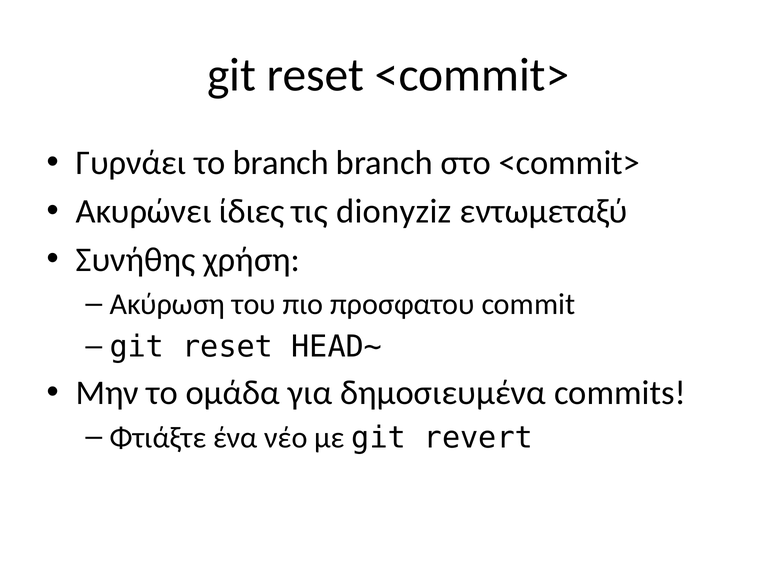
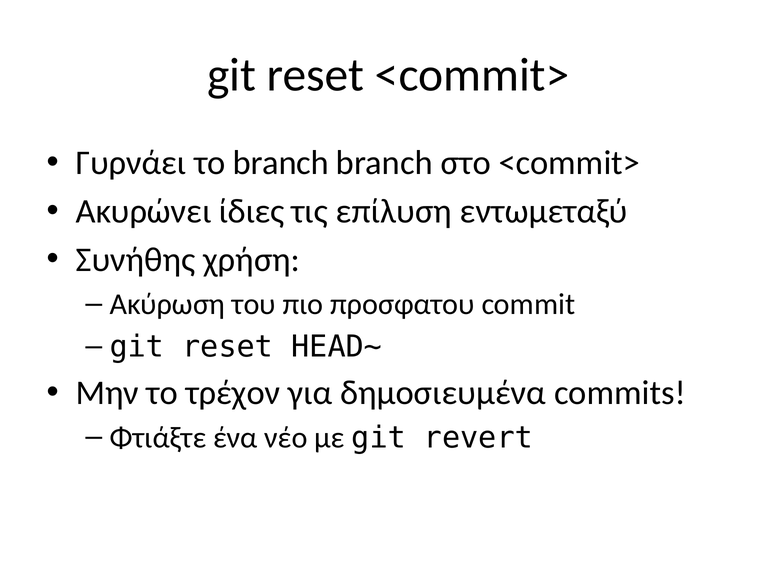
dionyziz: dionyziz -> επίλυση (394, 211)
ομάδα: ομάδα -> τρέχον (233, 393)
